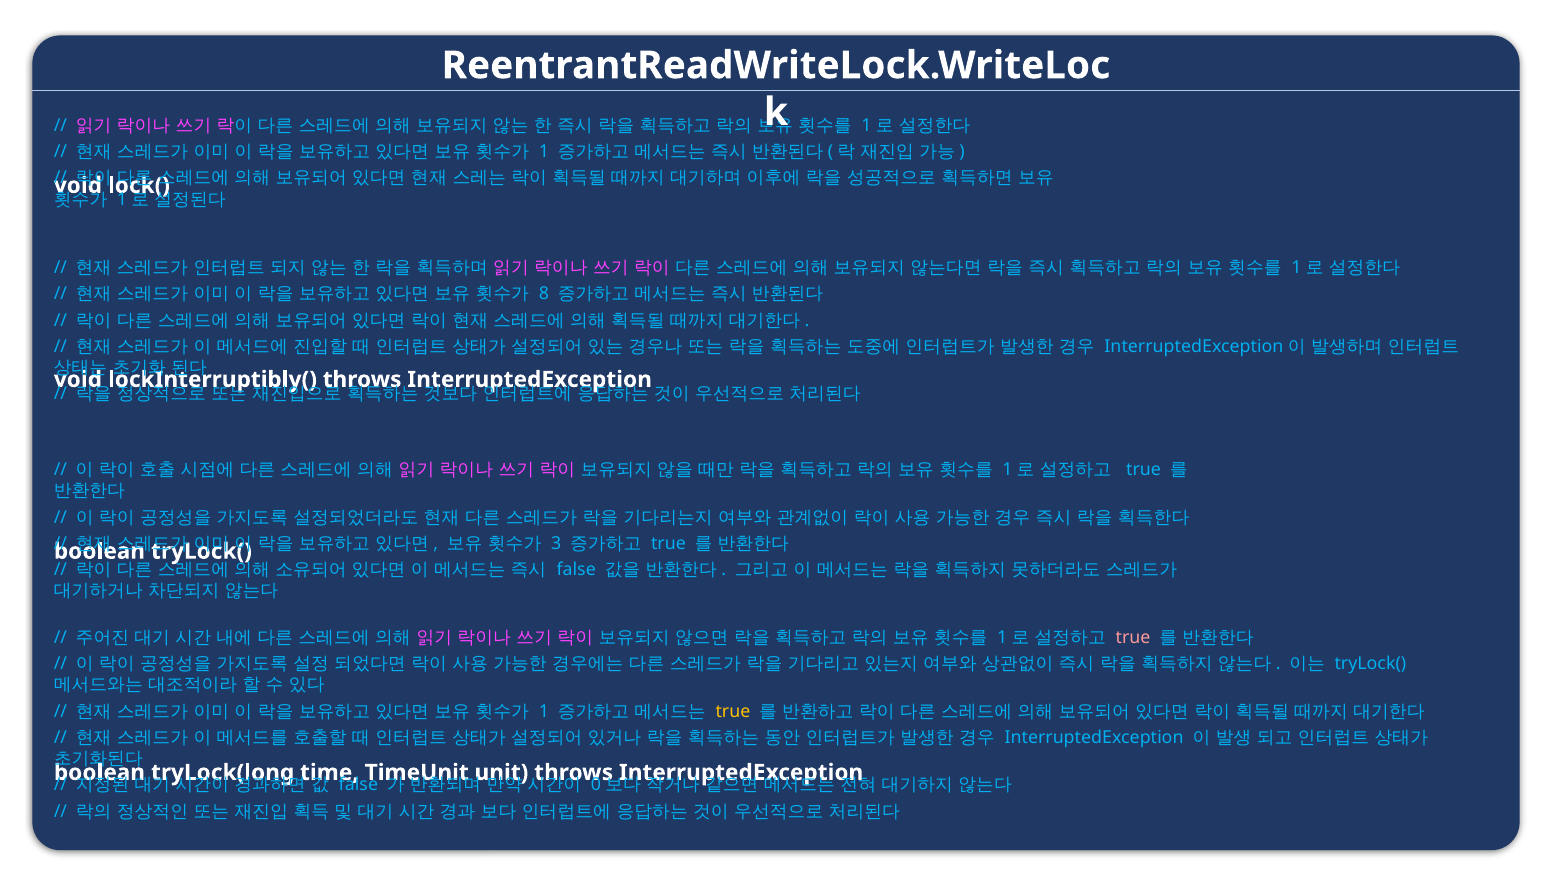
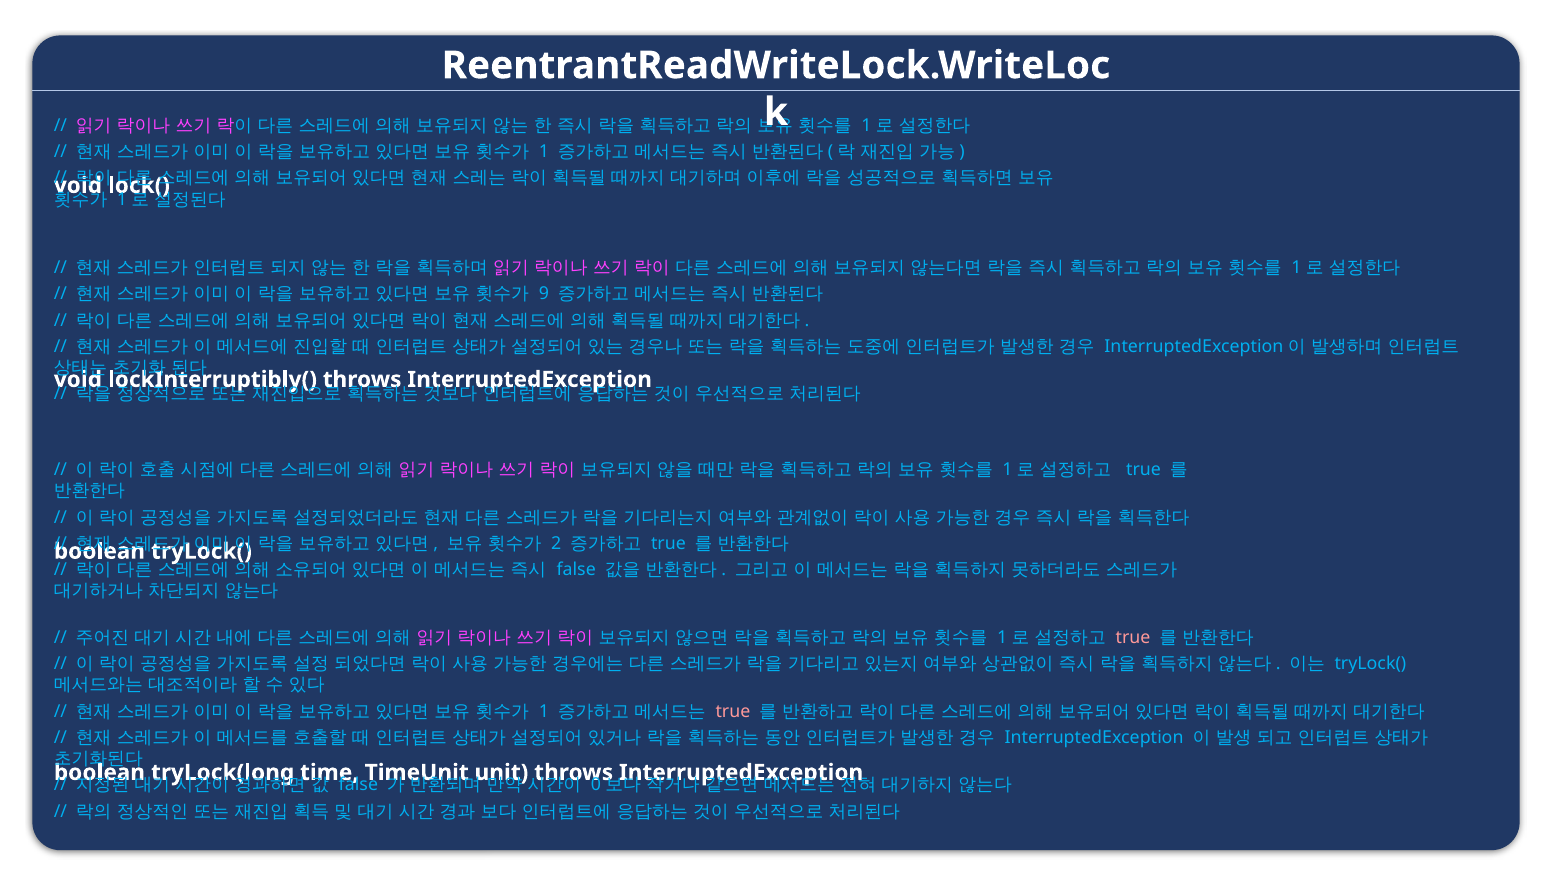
8: 8 -> 9 (544, 294)
3: 3 -> 2 (556, 543)
true colour: yellow -> pink (733, 711)
